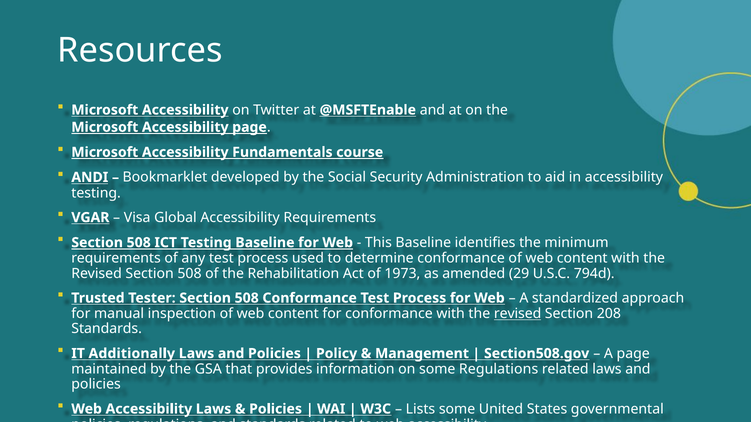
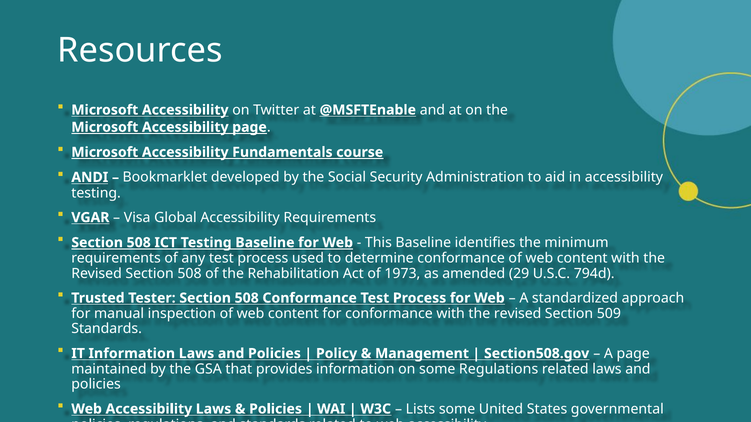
revised underline: present -> none (518, 314)
208: 208 -> 509 (609, 314)
IT Additionally: Additionally -> Information (132, 354)
